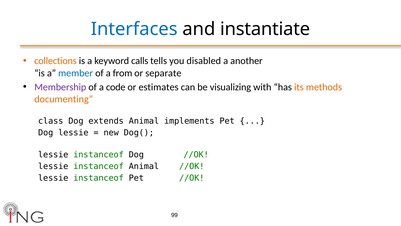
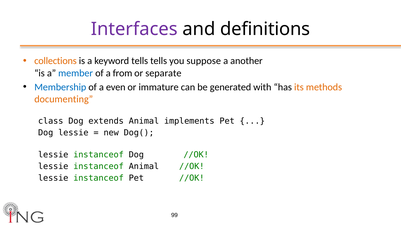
Interfaces colour: blue -> purple (134, 29)
instantiate: instantiate -> definitions (265, 29)
keyword calls: calls -> tells (140, 61)
disabled: disabled -> suppose (204, 61)
Membership colour: purple -> blue (60, 87)
code: code -> even (116, 87)
estimates: estimates -> immature (159, 87)
visualizing: visualizing -> generated (230, 87)
